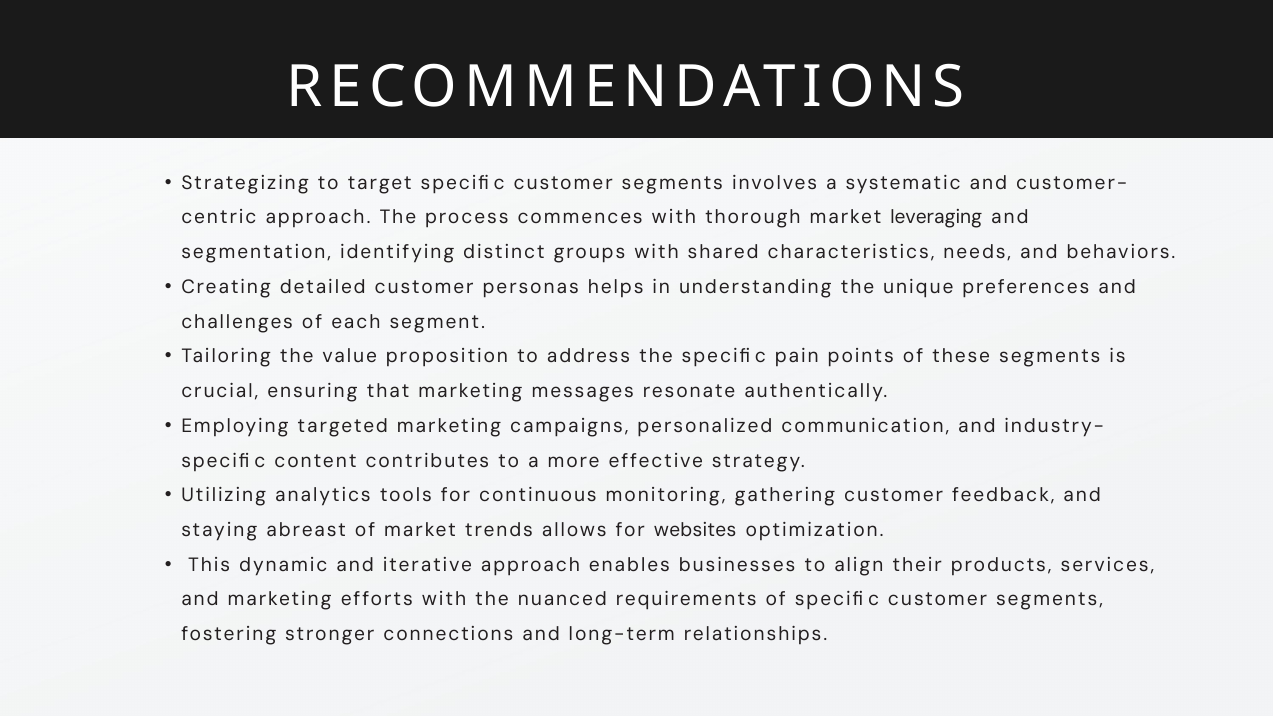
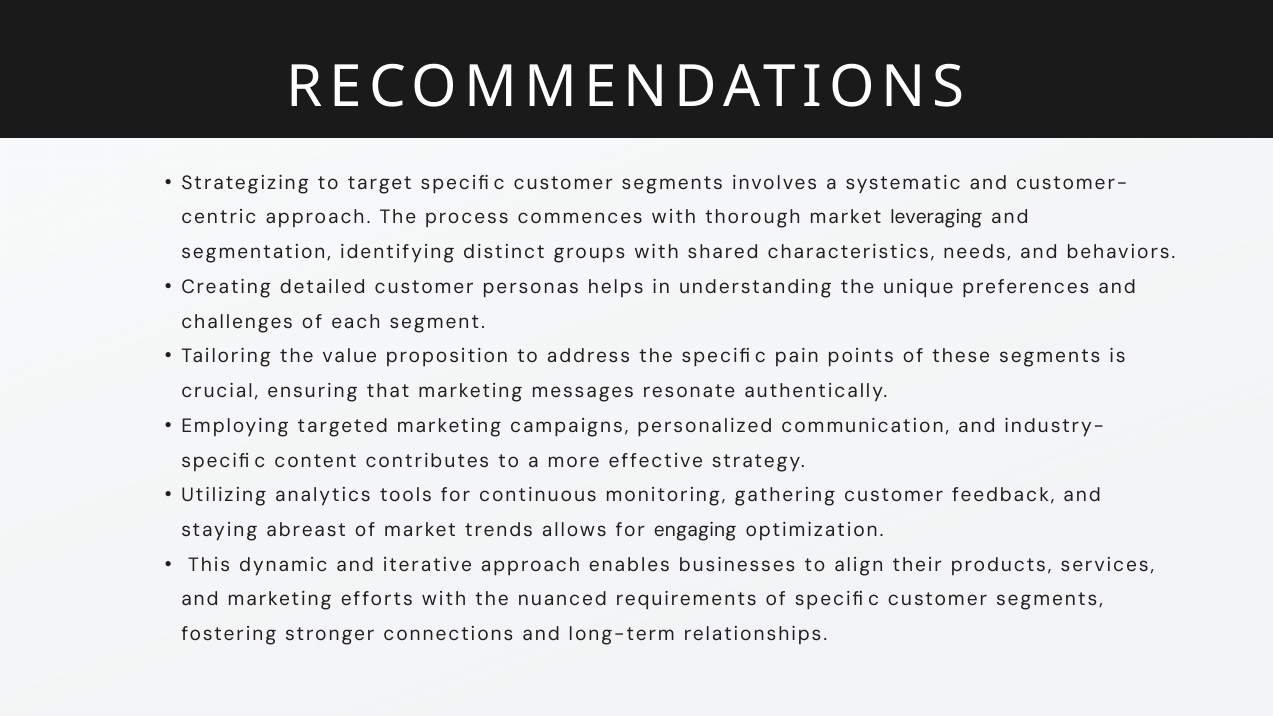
websites: websites -> engaging (695, 530)
